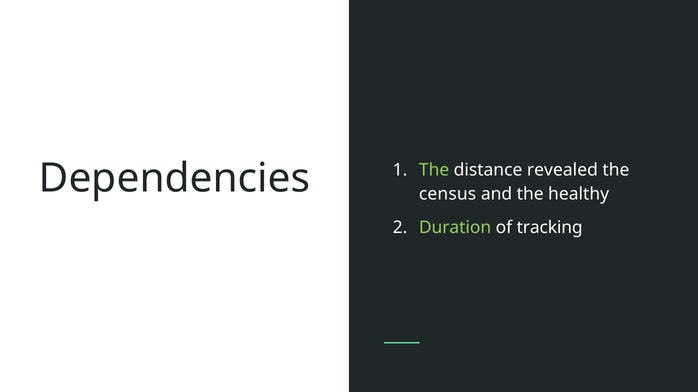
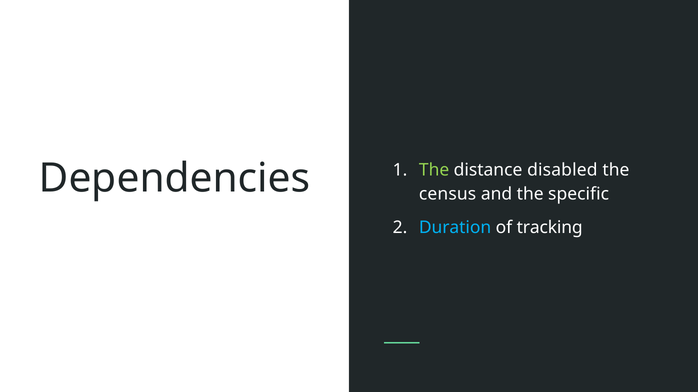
revealed: revealed -> disabled (562, 170)
healthy: healthy -> specific (579, 194)
Duration colour: light green -> light blue (455, 228)
